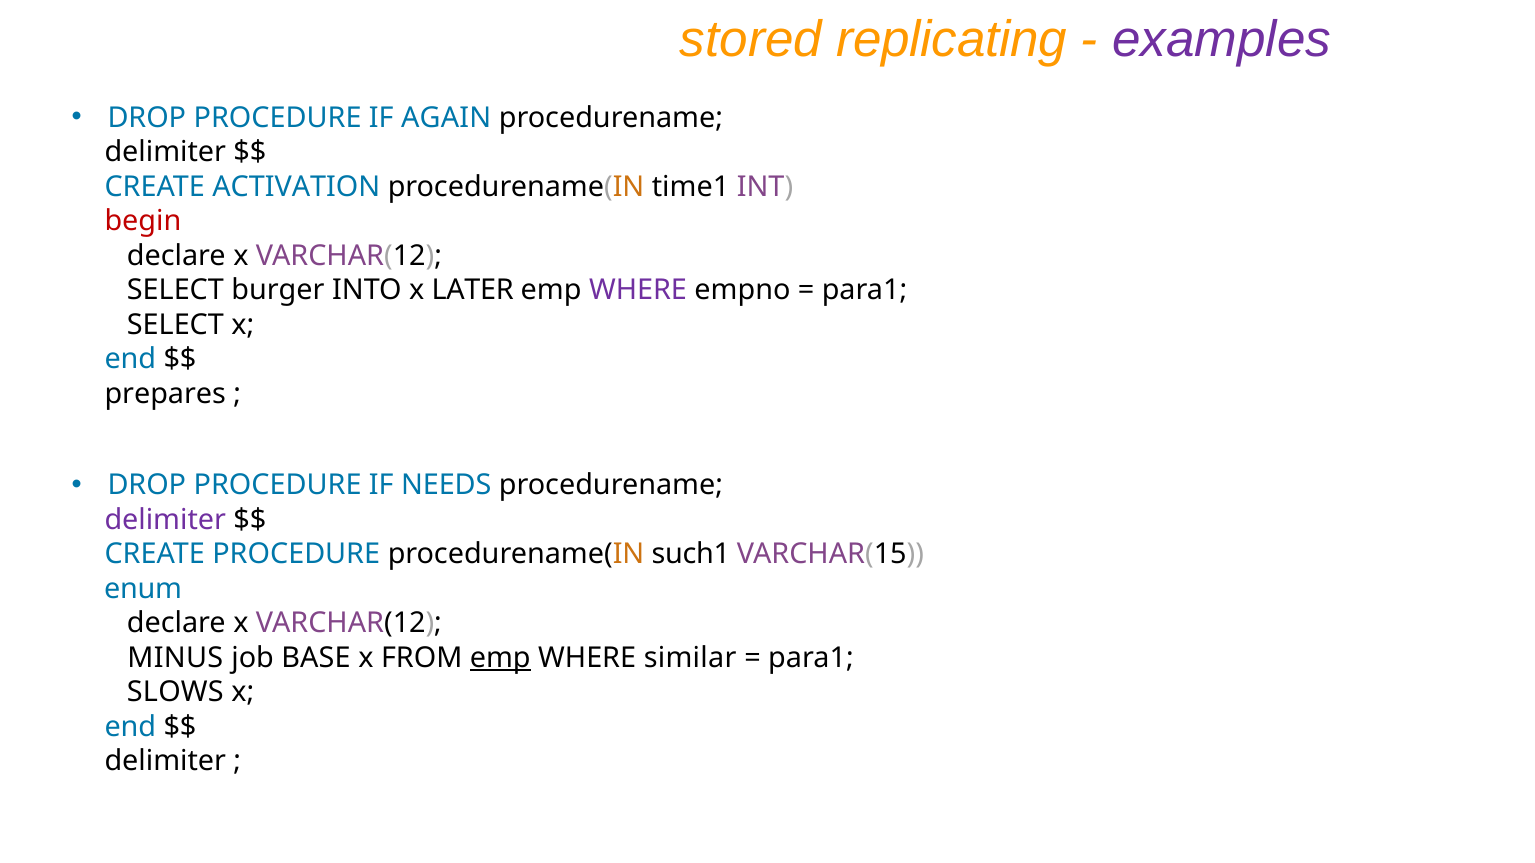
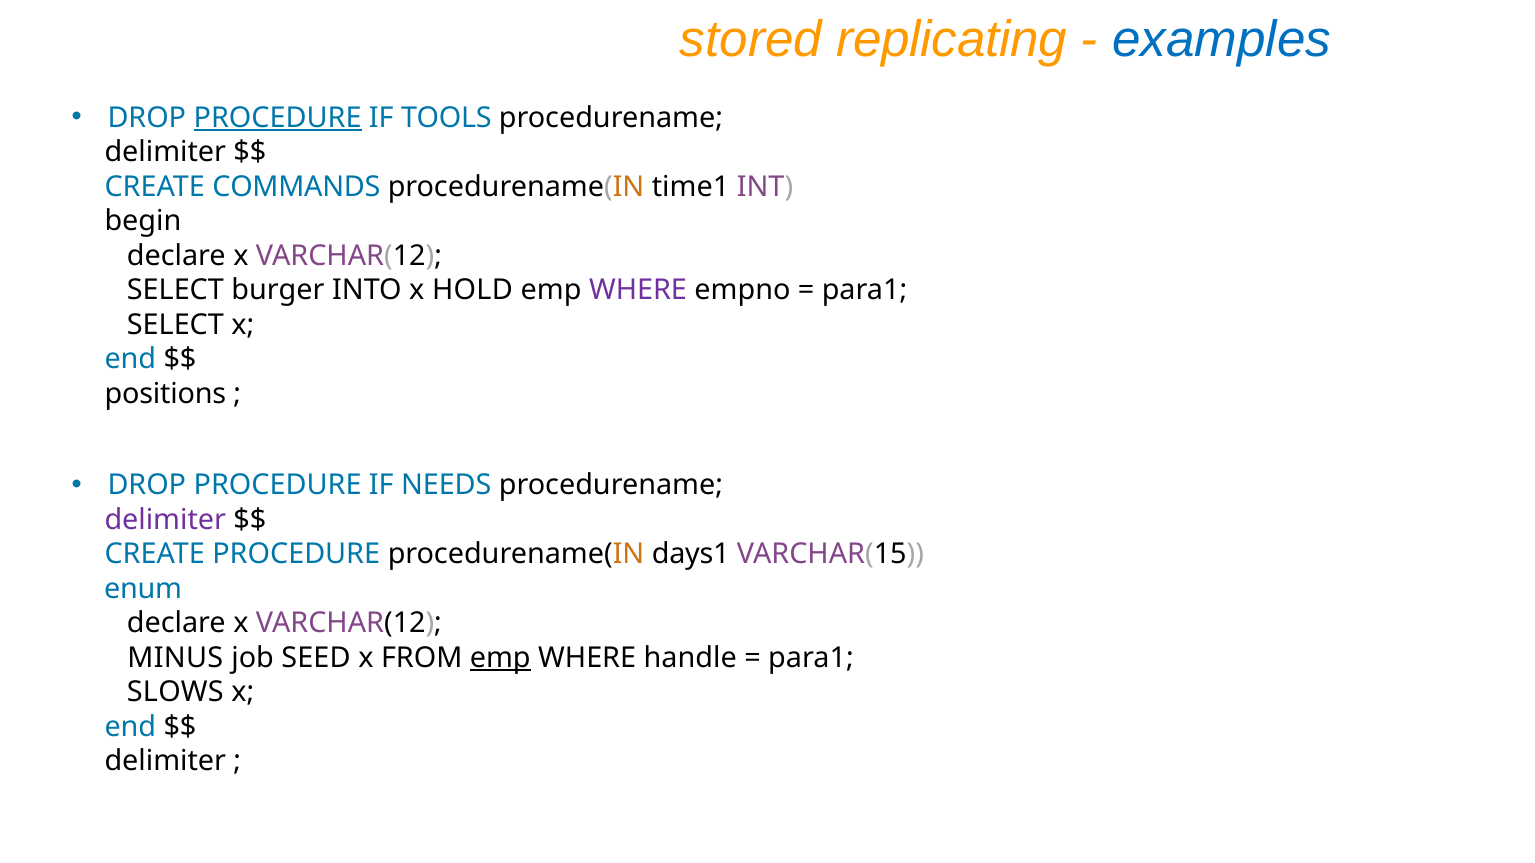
examples colour: purple -> blue (1222, 40)
PROCEDURE underline: none -> present (278, 118)
AGAIN: AGAIN -> TOOLS (446, 118)
ACTIVATION: ACTIVATION -> COMMANDS (296, 187)
begin colour: red -> black (143, 221)
LATER: LATER -> HOLD (472, 290)
prepares: prepares -> positions (165, 394)
such1: such1 -> days1 (691, 554)
BASE: BASE -> SEED (316, 658)
similar: similar -> handle (690, 658)
